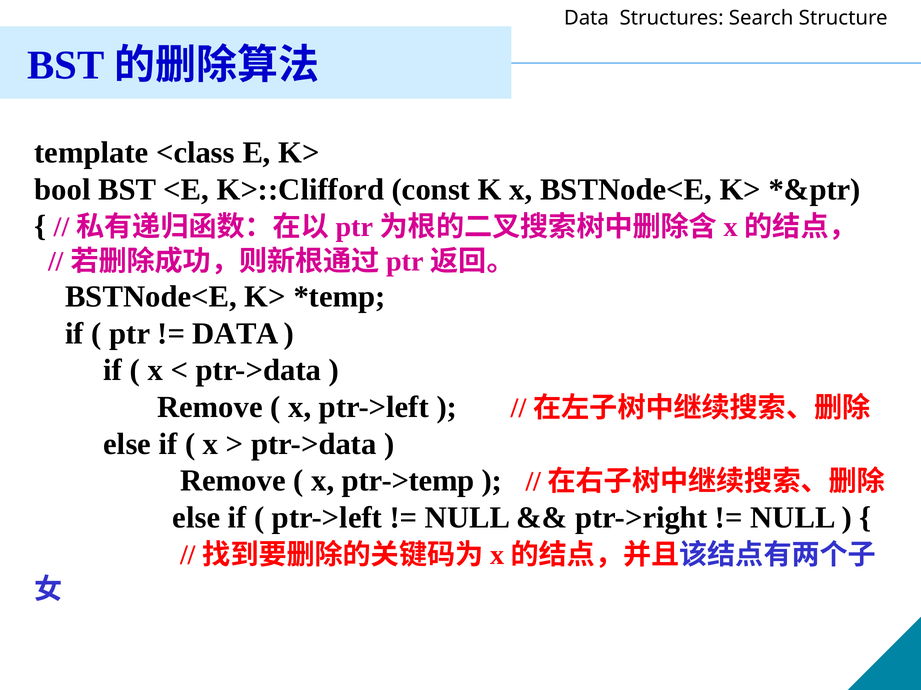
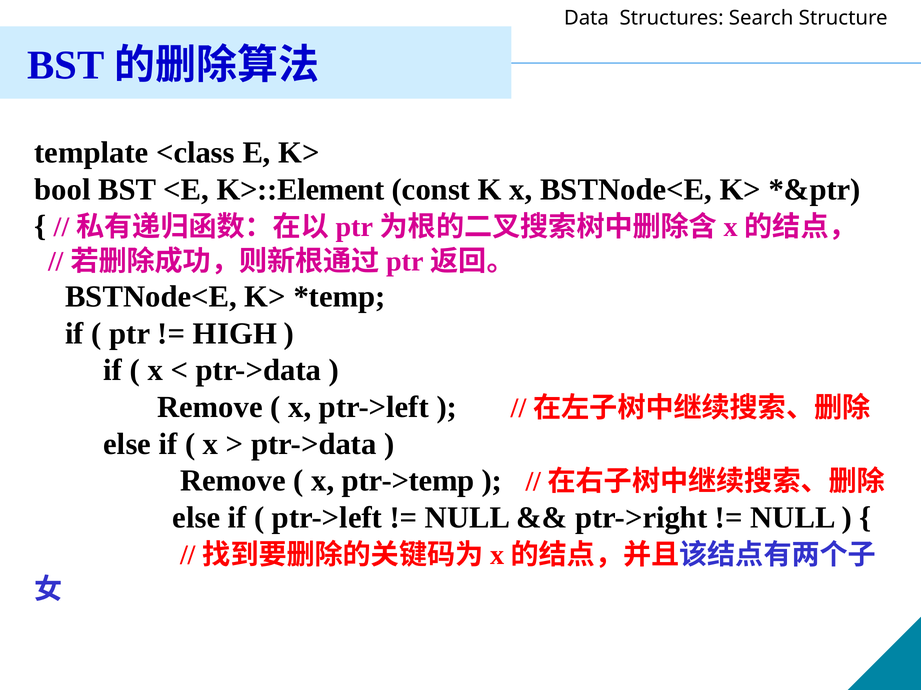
K>::Clifford: K>::Clifford -> K>::Element (301, 190)
DATA: DATA -> HIGH (235, 334)
